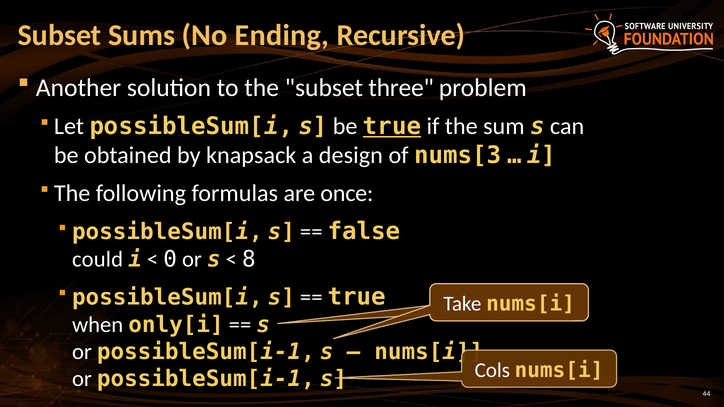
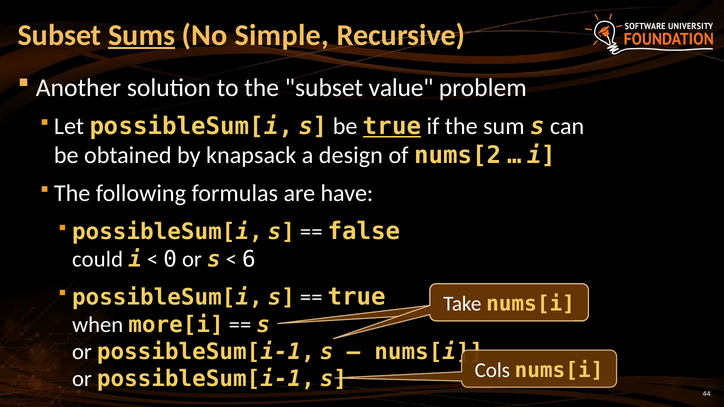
Sums underline: none -> present (142, 35)
Ending: Ending -> Simple (282, 35)
three: three -> value (401, 88)
nums[3: nums[3 -> nums[2 (458, 156)
once: once -> have (347, 194)
8: 8 -> 6 (249, 260)
only[i: only[i -> more[i (176, 325)
